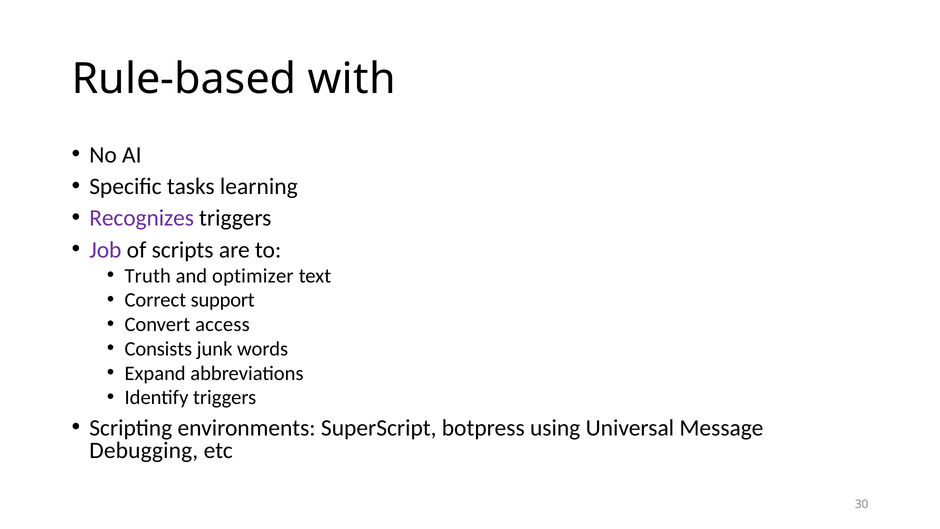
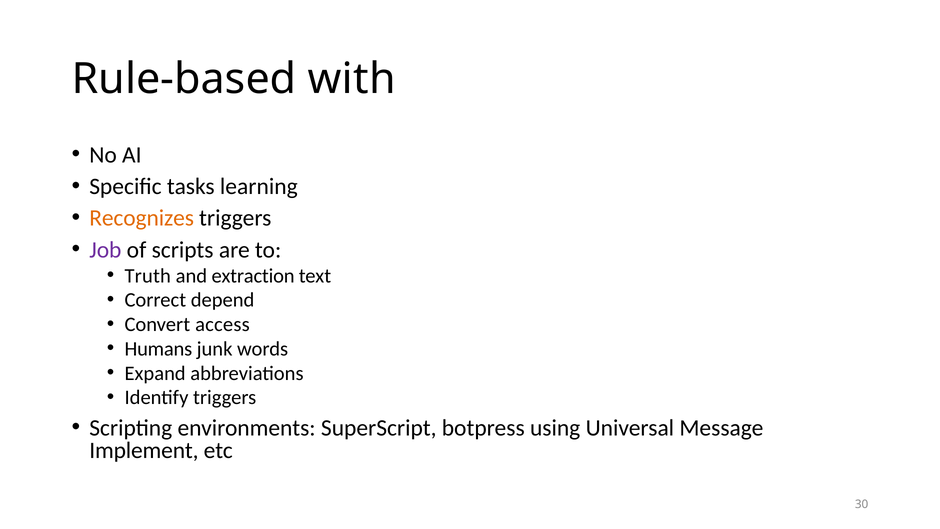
Recognizes colour: purple -> orange (142, 218)
optimizer: optimizer -> extraction (253, 276)
support: support -> depend (223, 300)
Consists: Consists -> Humans (158, 349)
Debugging: Debugging -> Implement (144, 450)
